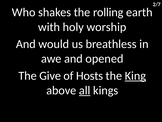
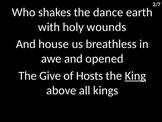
rolling: rolling -> dance (108, 12)
worship: worship -> wounds (106, 27)
would: would -> house (54, 44)
all underline: present -> none (85, 90)
